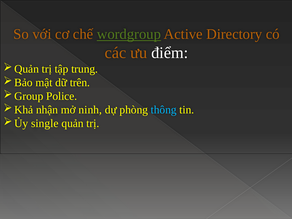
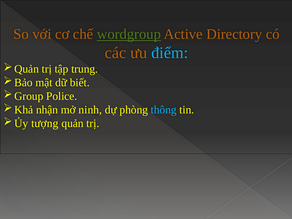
điểm colour: white -> light blue (170, 53)
trên: trên -> biết (80, 83)
single: single -> tượng (45, 123)
